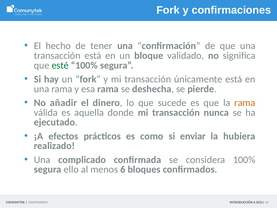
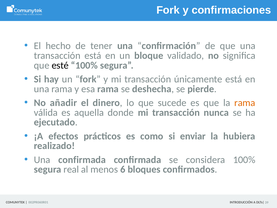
esté colour: green -> black (60, 65)
Una complicado: complicado -> confirmada (82, 160)
ello: ello -> real (71, 169)
